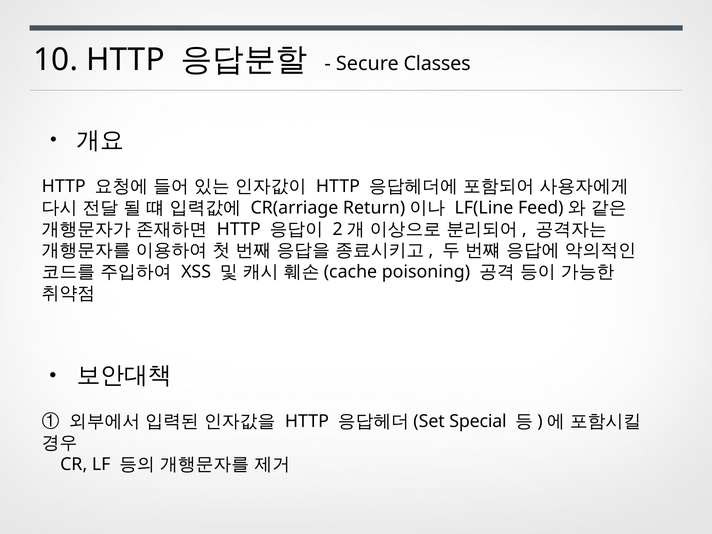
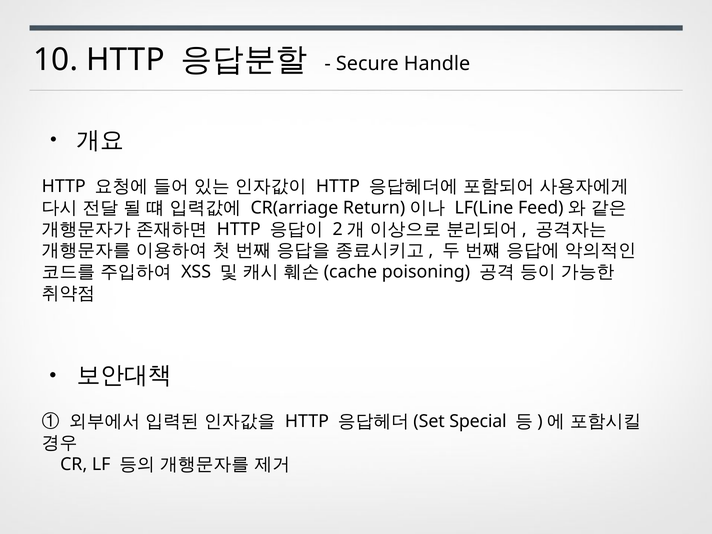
Classes: Classes -> Handle (437, 64)
